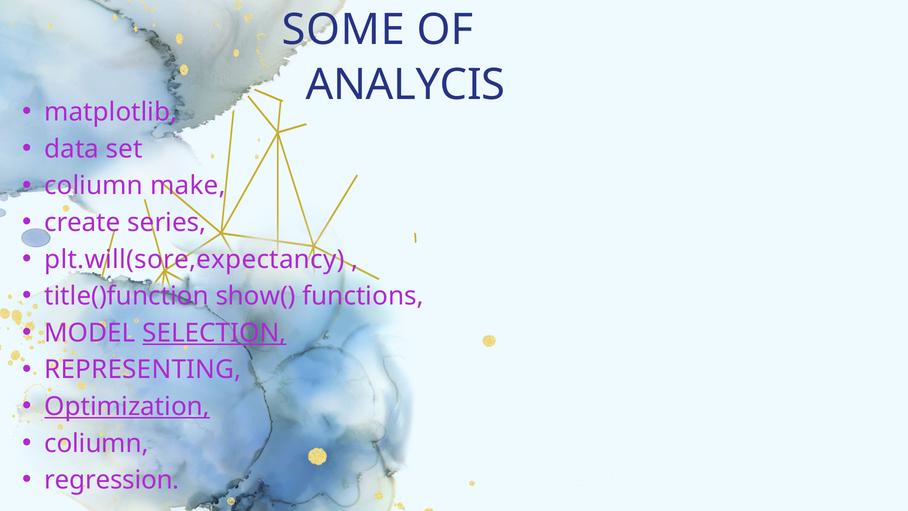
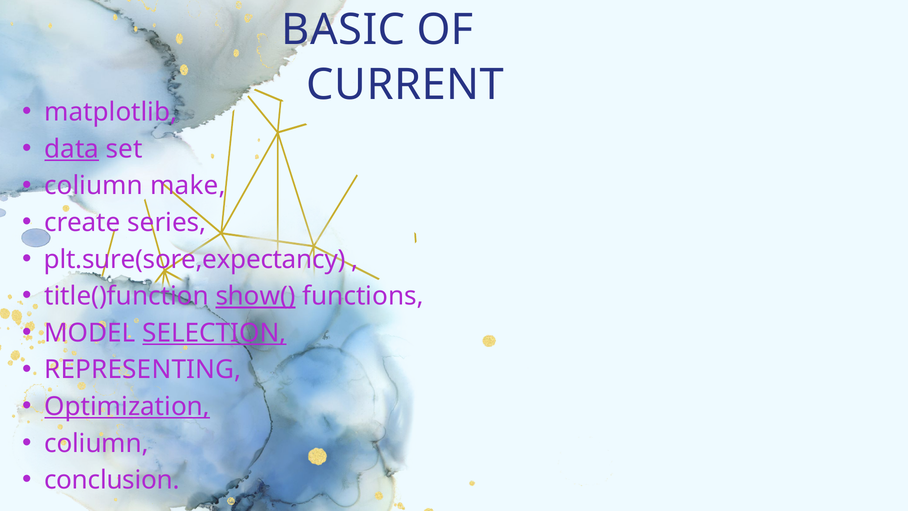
SOME: SOME -> BASIC (343, 30)
ANALYCIS: ANALYCIS -> CURRENT (405, 85)
data underline: none -> present (72, 149)
plt.will(sore,expectancy: plt.will(sore,expectancy -> plt.sure(sore,expectancy (195, 259)
show( underline: none -> present (256, 296)
regression: regression -> conclusion (112, 480)
